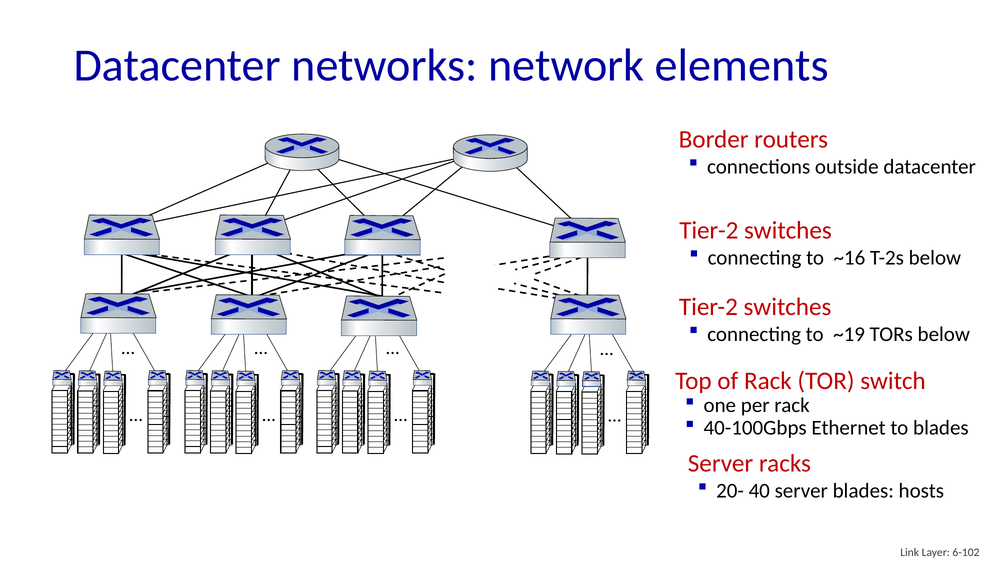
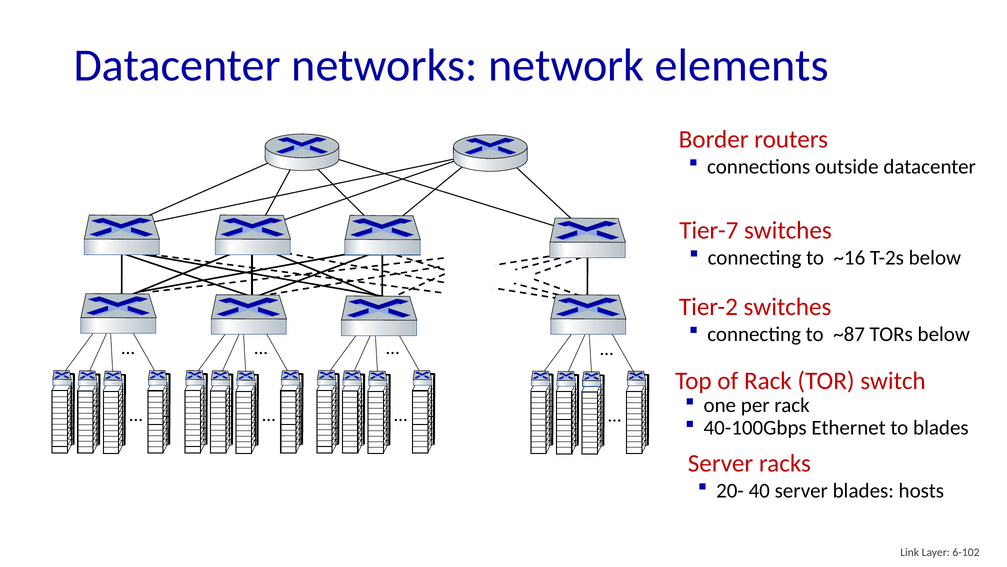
Tier-2: Tier-2 -> Tier-7 (709, 230)
~19: ~19 -> ~87 (849, 334)
